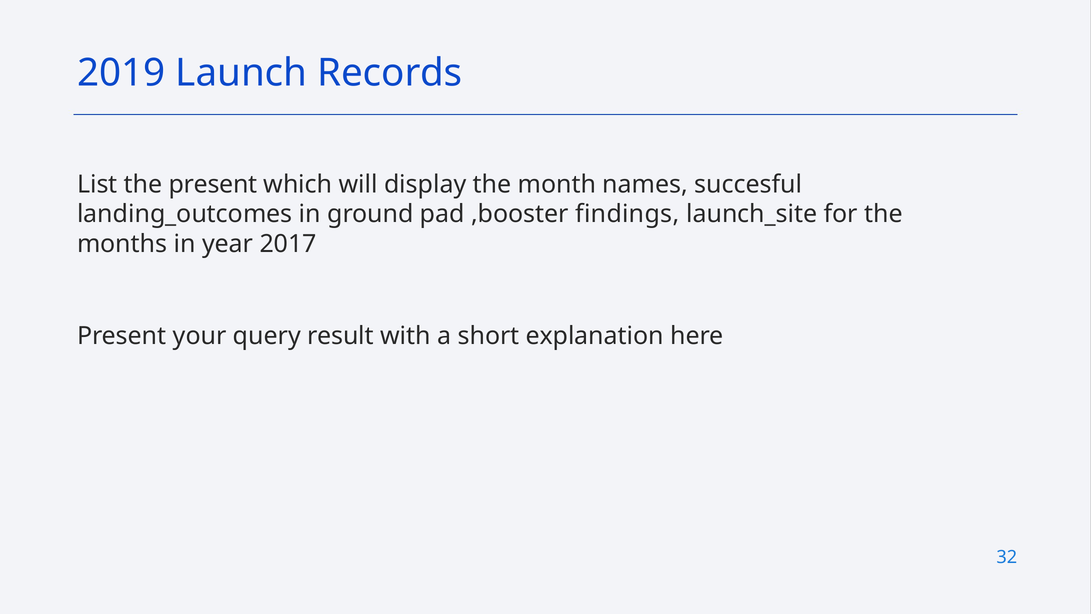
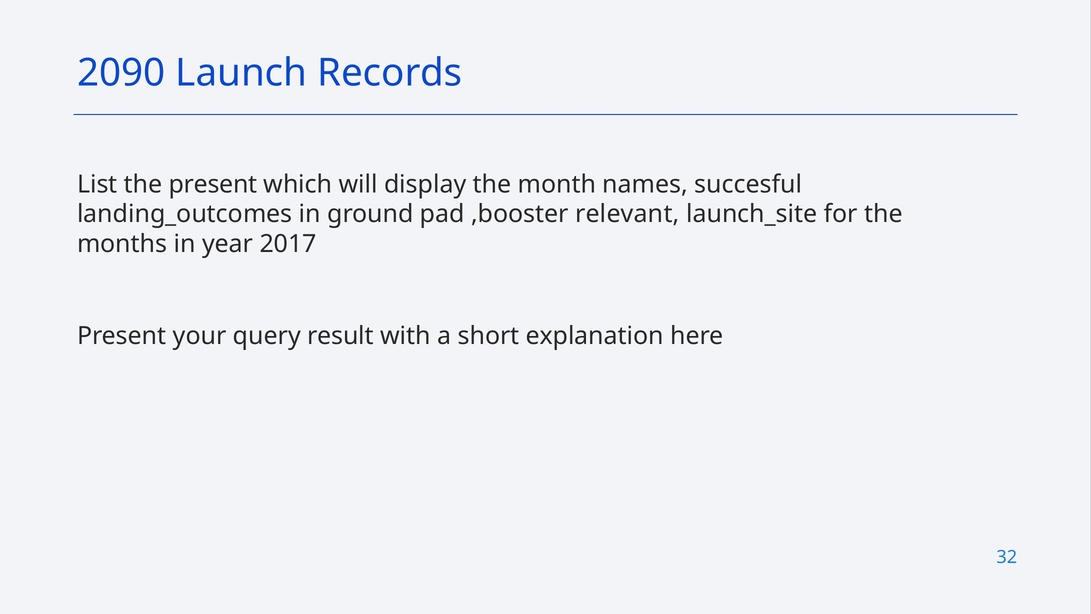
2019: 2019 -> 2090 (121, 73)
findings: findings -> relevant (627, 214)
